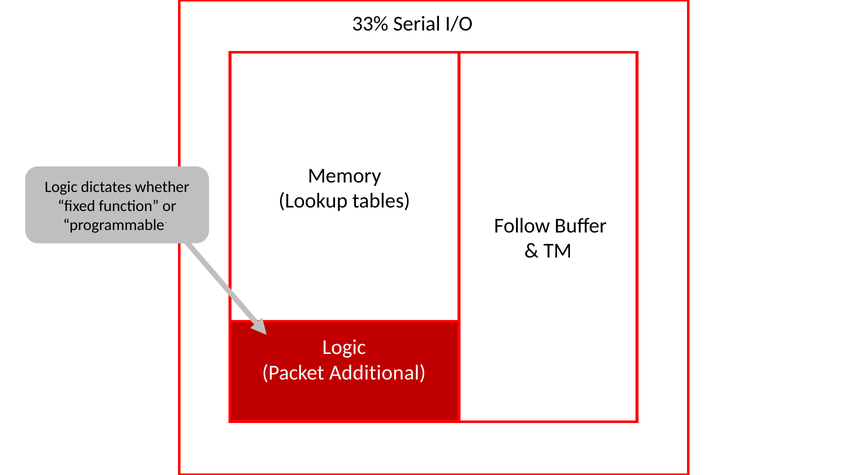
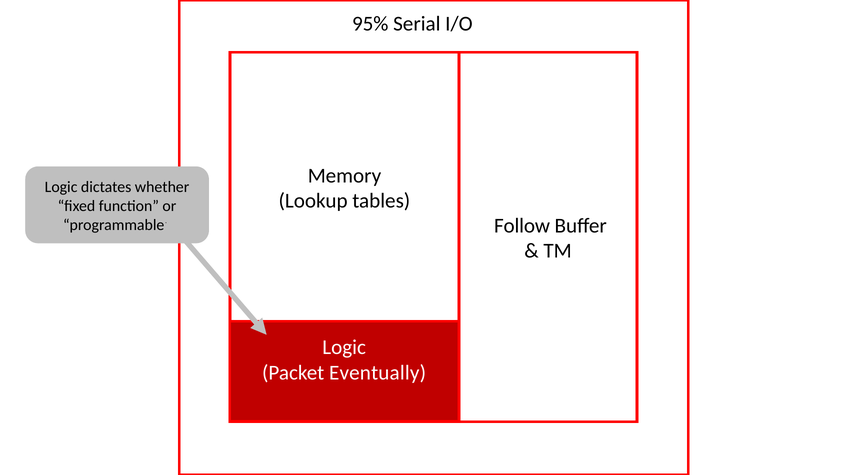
33%: 33% -> 95% (370, 24)
Additional: Additional -> Eventually (378, 372)
